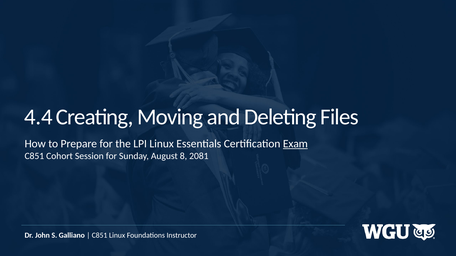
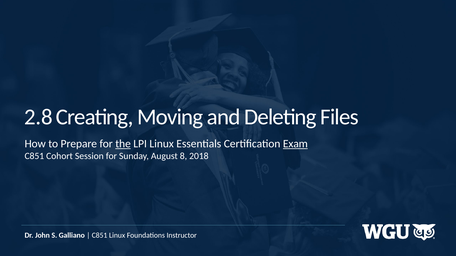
4.4: 4.4 -> 2.8 (38, 117)
the underline: none -> present (123, 144)
2081: 2081 -> 2018 (199, 156)
